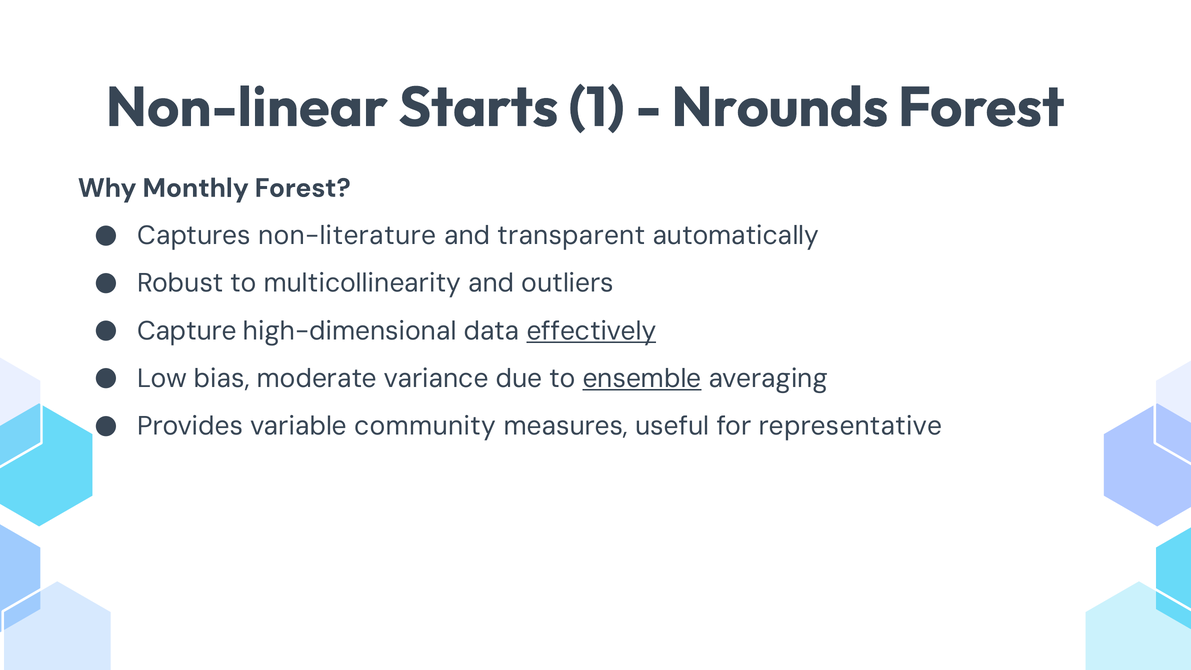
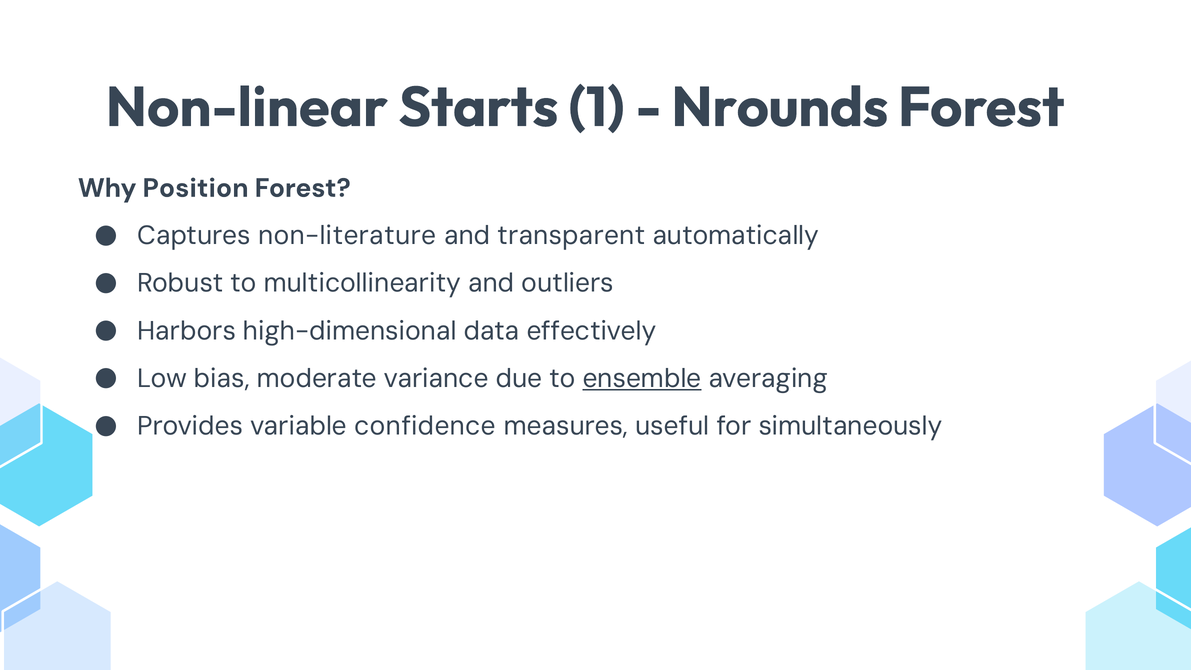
Monthly: Monthly -> Position (196, 188)
Capture: Capture -> Harbors (187, 331)
effectively underline: present -> none (591, 331)
community: community -> confidence (425, 426)
representative: representative -> simultaneously (850, 426)
